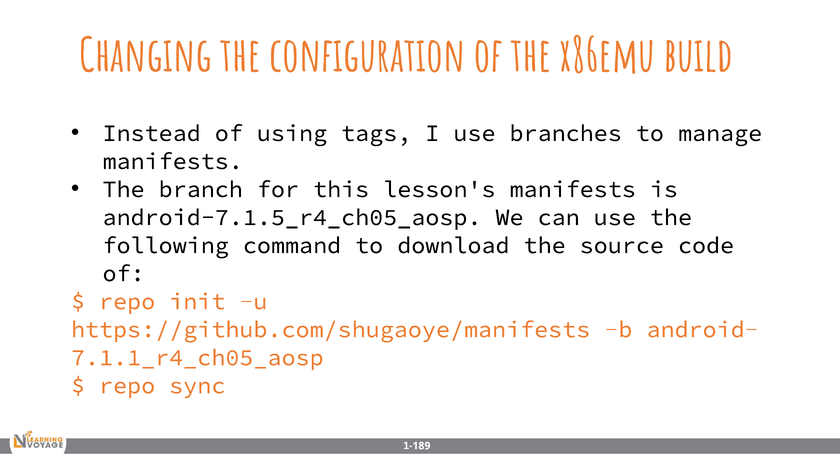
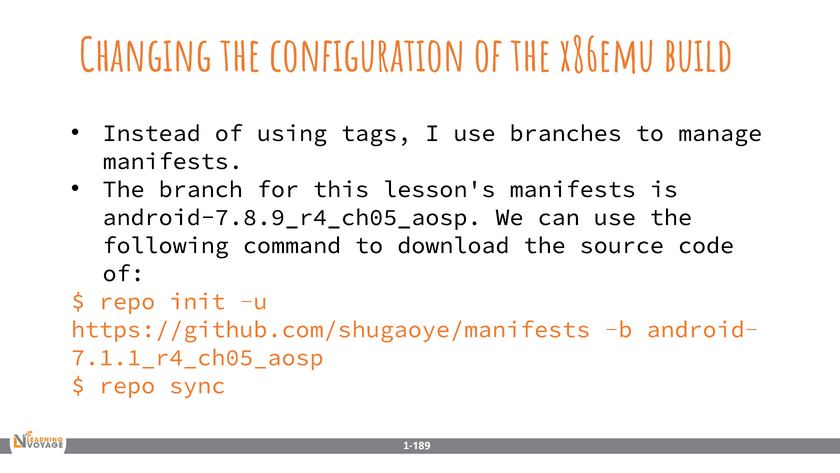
android-7.1.5_r4_ch05_aosp: android-7.1.5_r4_ch05_aosp -> android-7.8.9_r4_ch05_aosp (292, 217)
